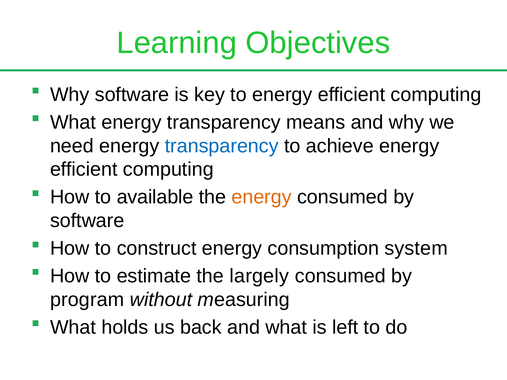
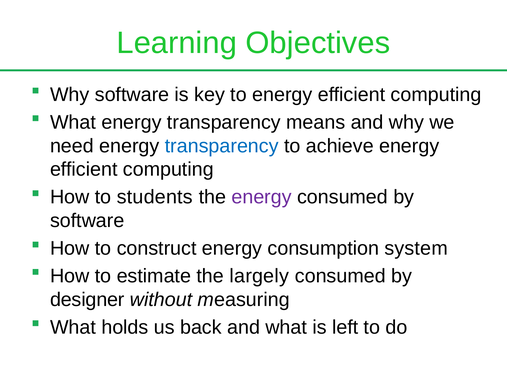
available: available -> students (155, 197)
energy colour: orange -> purple (262, 197)
program: program -> designer (87, 300)
